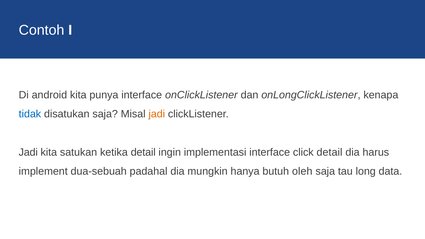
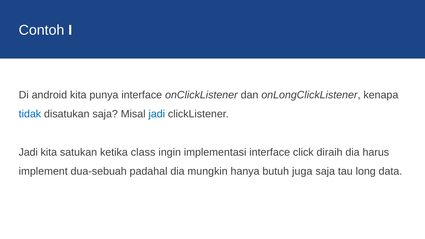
jadi colour: orange -> blue (157, 114)
ketika detail: detail -> class (143, 152)
click detail: detail -> diraih (330, 152)
oleh: oleh -> juga (302, 171)
